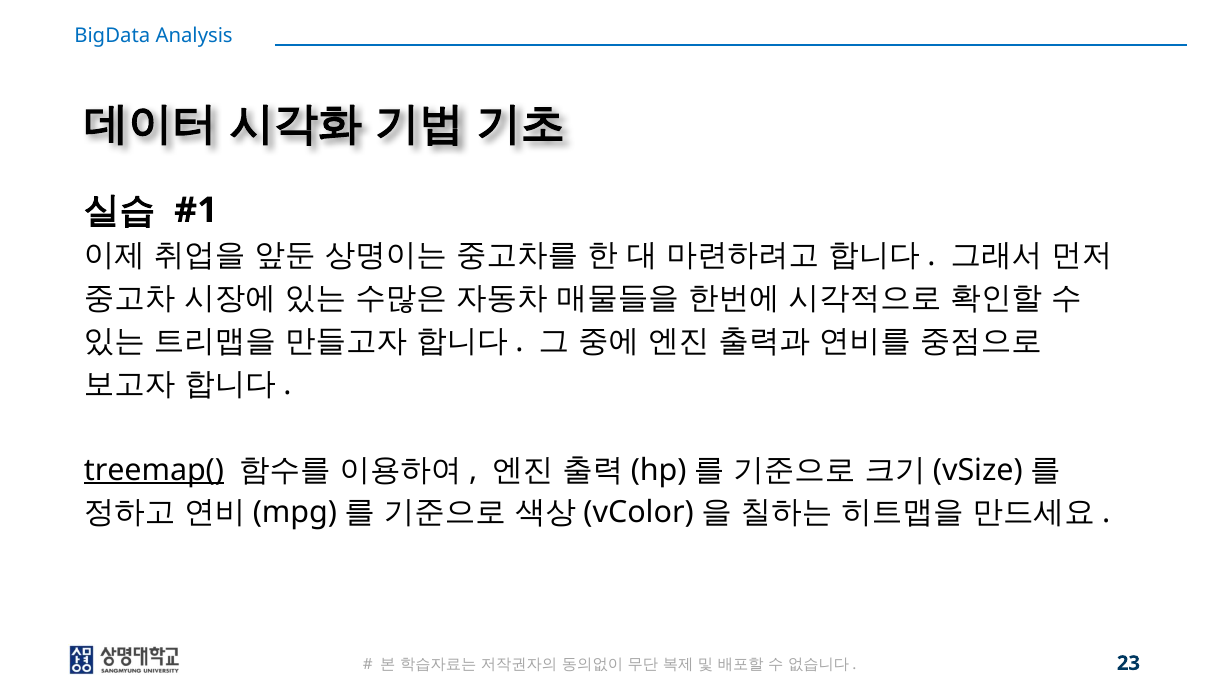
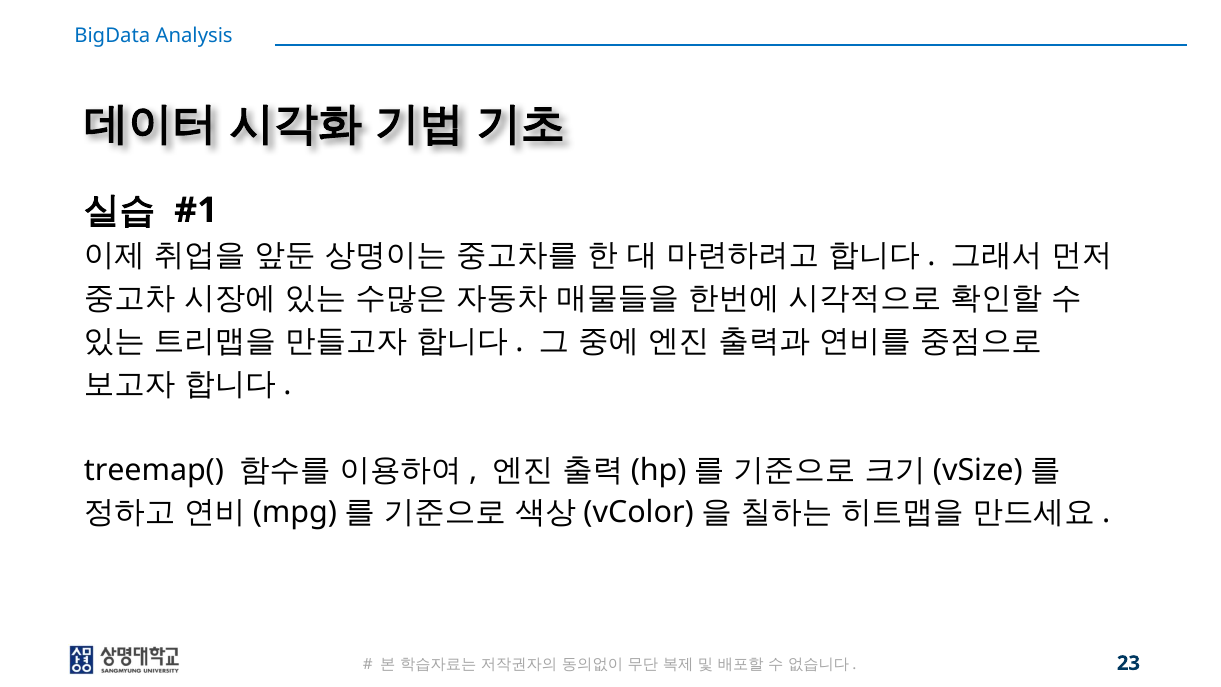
treemap( underline: present -> none (154, 470)
